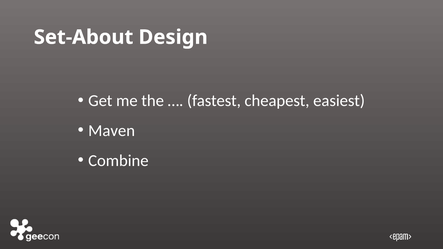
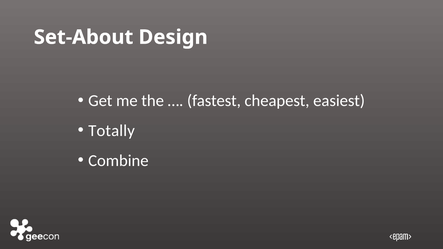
Maven: Maven -> Totally (112, 131)
